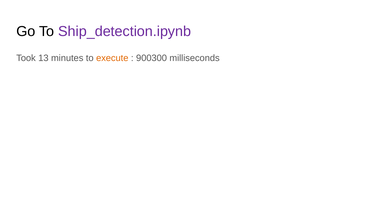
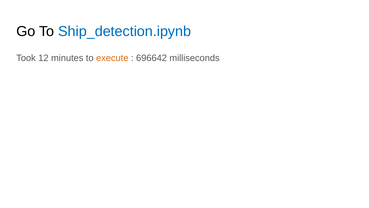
Ship_detection.ipynb colour: purple -> blue (125, 31)
13: 13 -> 12 (43, 58)
900300: 900300 -> 696642 (152, 58)
